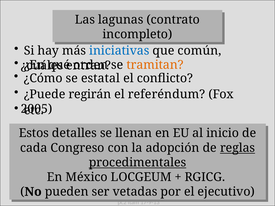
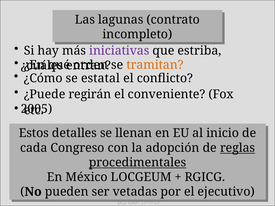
iniciativas colour: blue -> purple (119, 51)
común: común -> estriba (199, 51)
referéndum: referéndum -> conveniente (167, 94)
